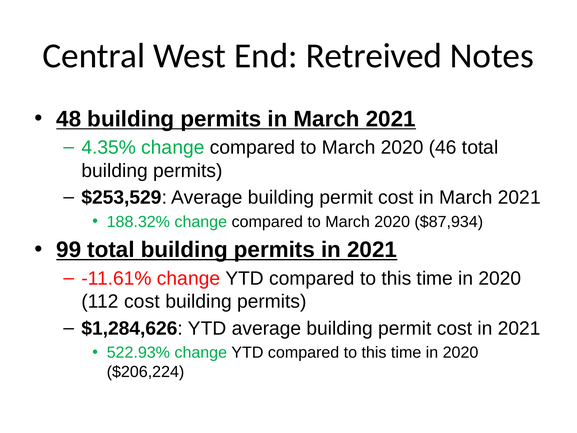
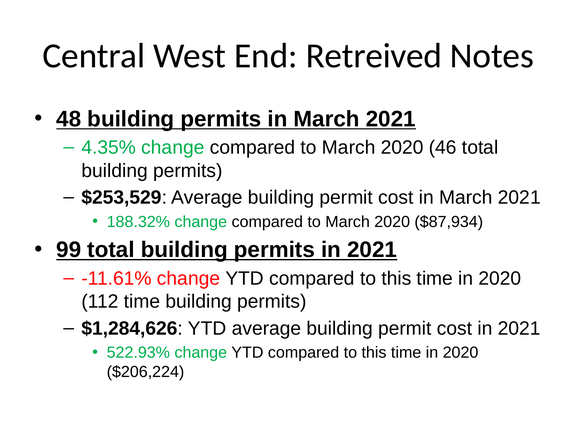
112 cost: cost -> time (142, 301)
